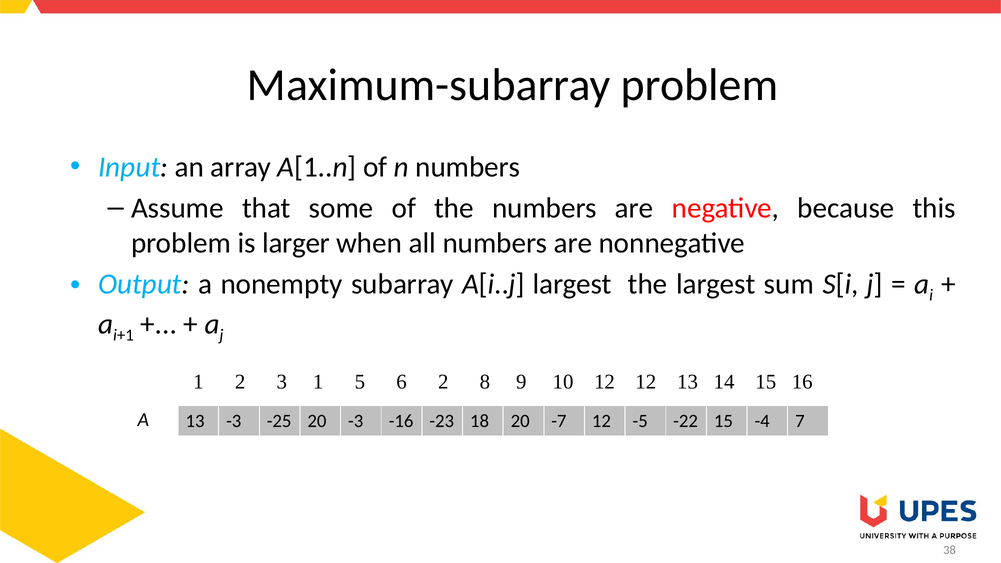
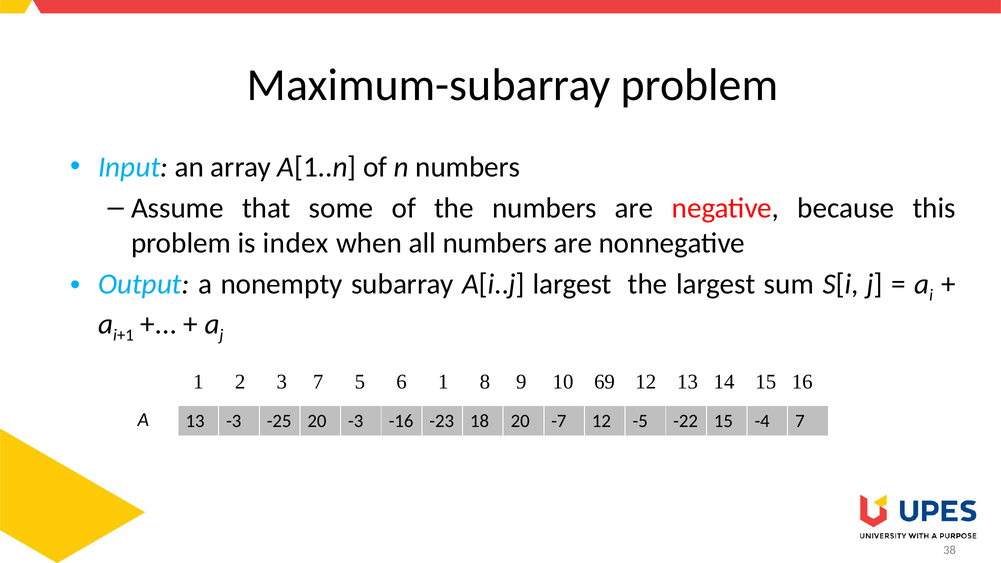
larger: larger -> index (296, 243)
3 1: 1 -> 7 (318, 382)
6 2: 2 -> 1 (443, 382)
10 12: 12 -> 69 (605, 382)
